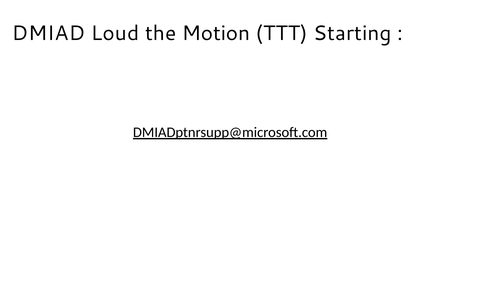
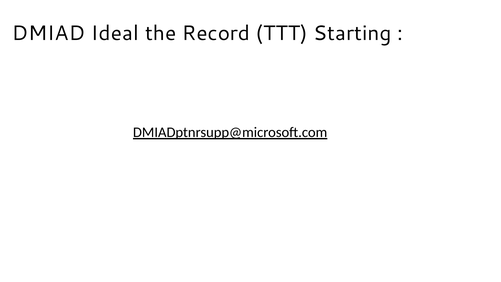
Loud: Loud -> Ideal (115, 33)
Motion: Motion -> Record (216, 33)
